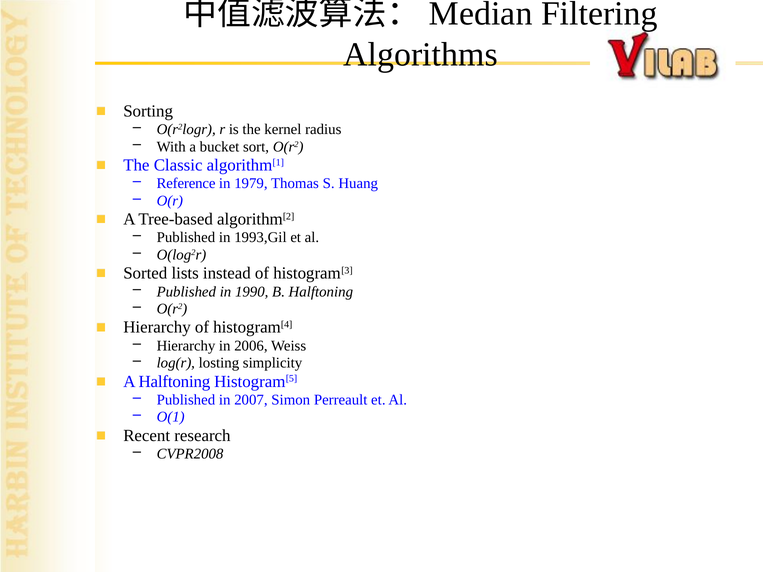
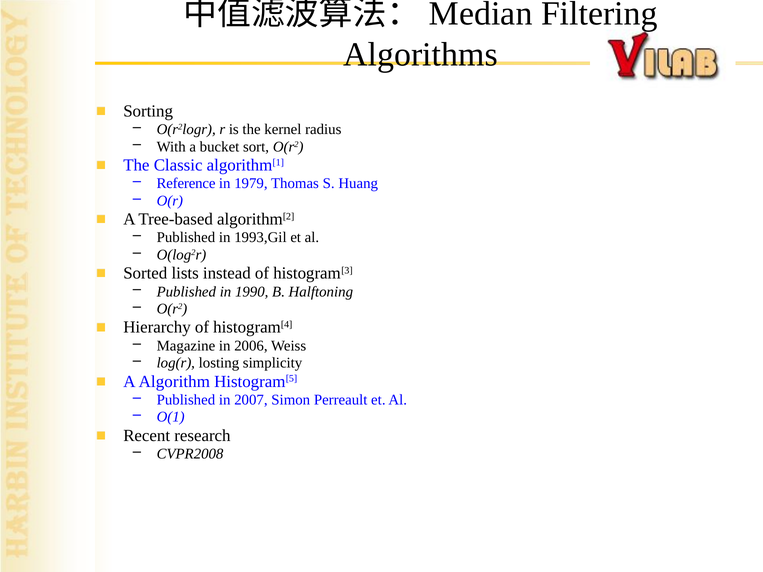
Hierarchy: Hierarchy -> Magazine (186, 346)
A Halftoning: Halftoning -> Algorithm (174, 382)
